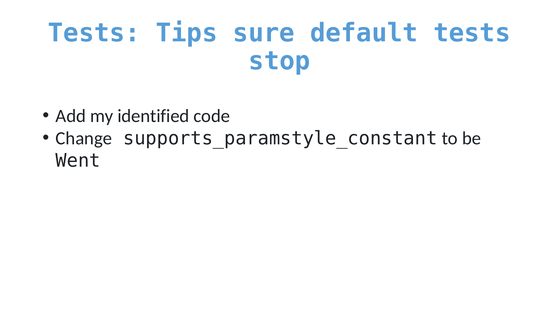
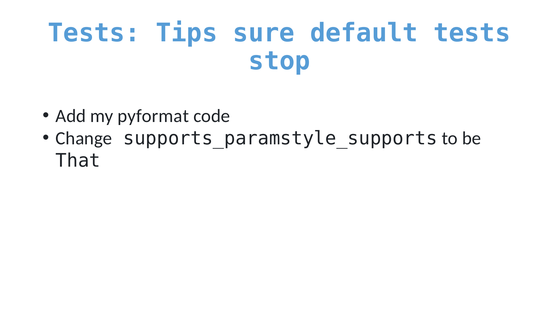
identified: identified -> pyformat (153, 116)
supports_paramstyle_constant: supports_paramstyle_constant -> supports_paramstyle_supports (280, 138)
Went: Went -> That (78, 160)
